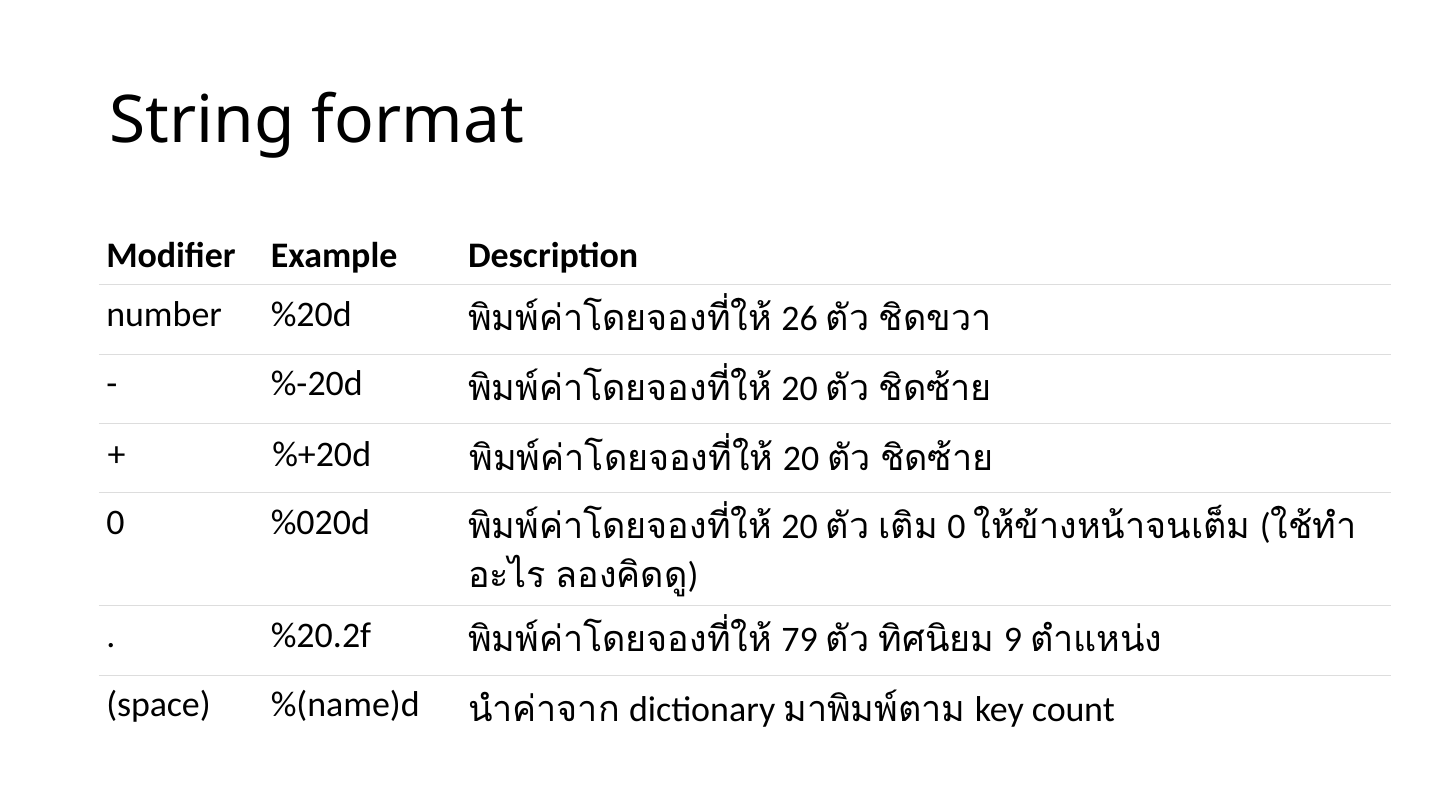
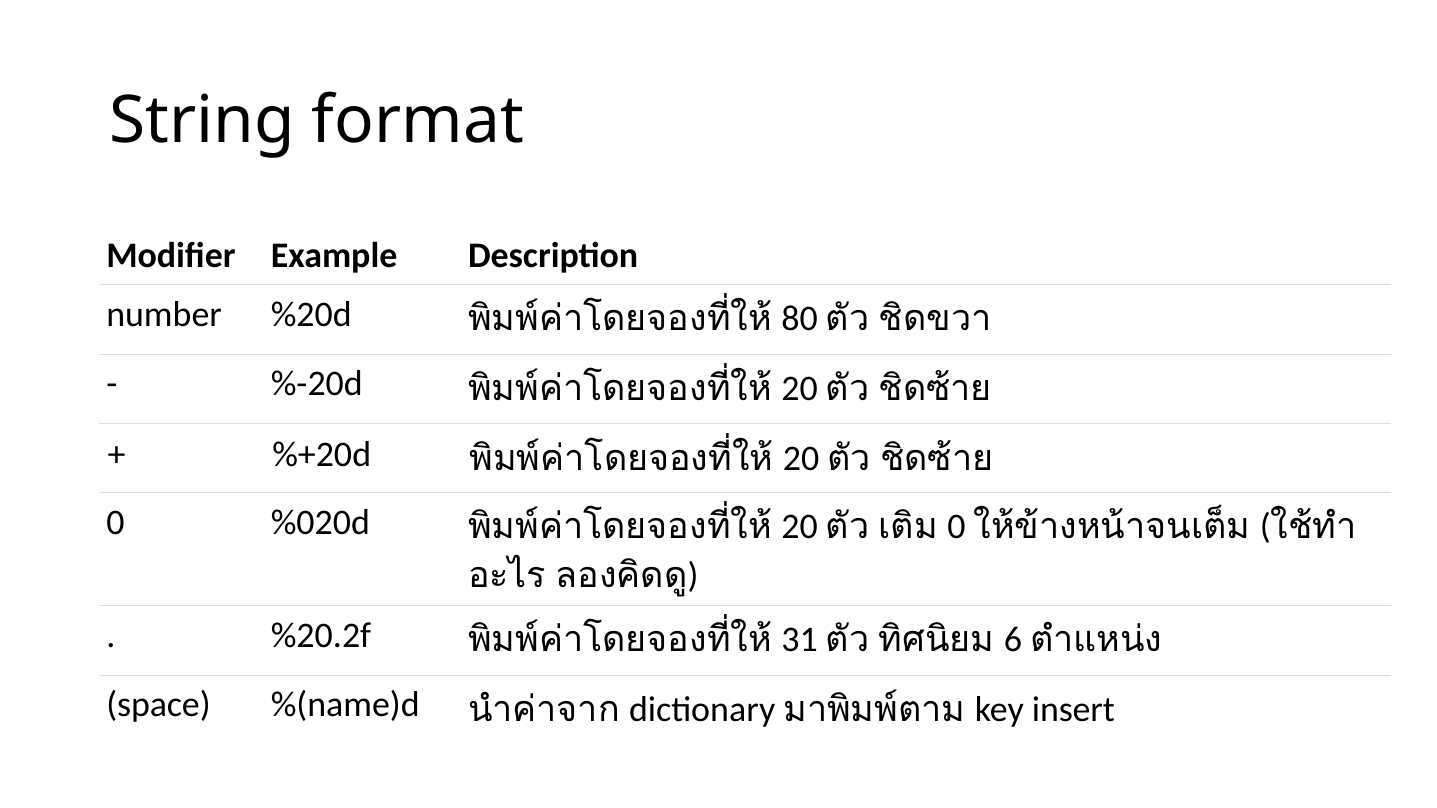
26: 26 -> 80 (800, 319)
79: 79 -> 31 (800, 640)
9: 9 -> 6 (1013, 640)
count: count -> insert (1073, 709)
